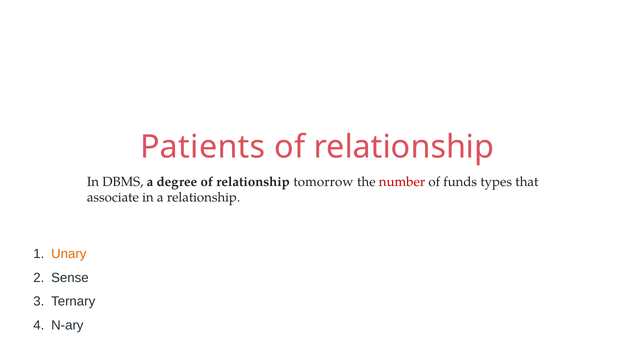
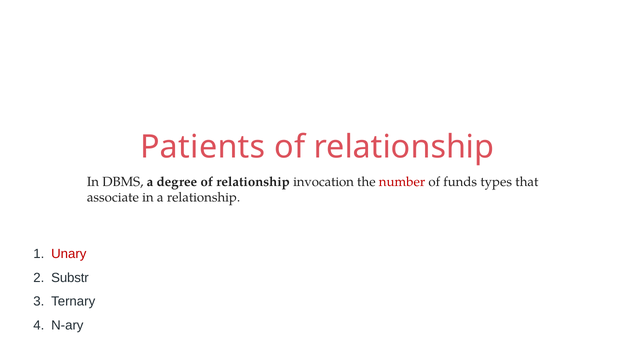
tomorrow: tomorrow -> invocation (324, 182)
Unary colour: orange -> red (69, 254)
Sense: Sense -> Substr (70, 277)
